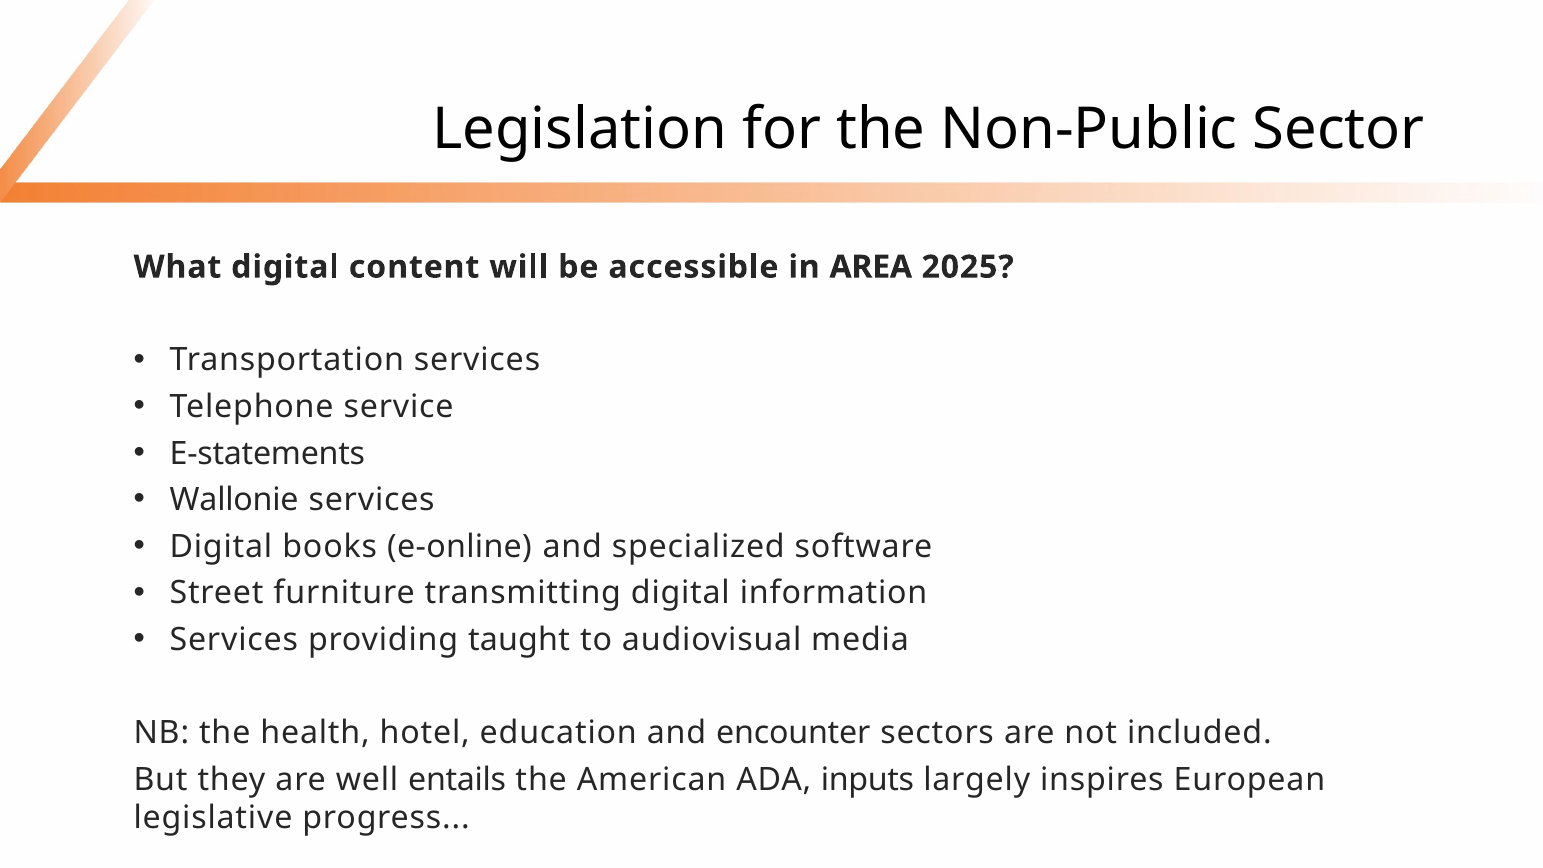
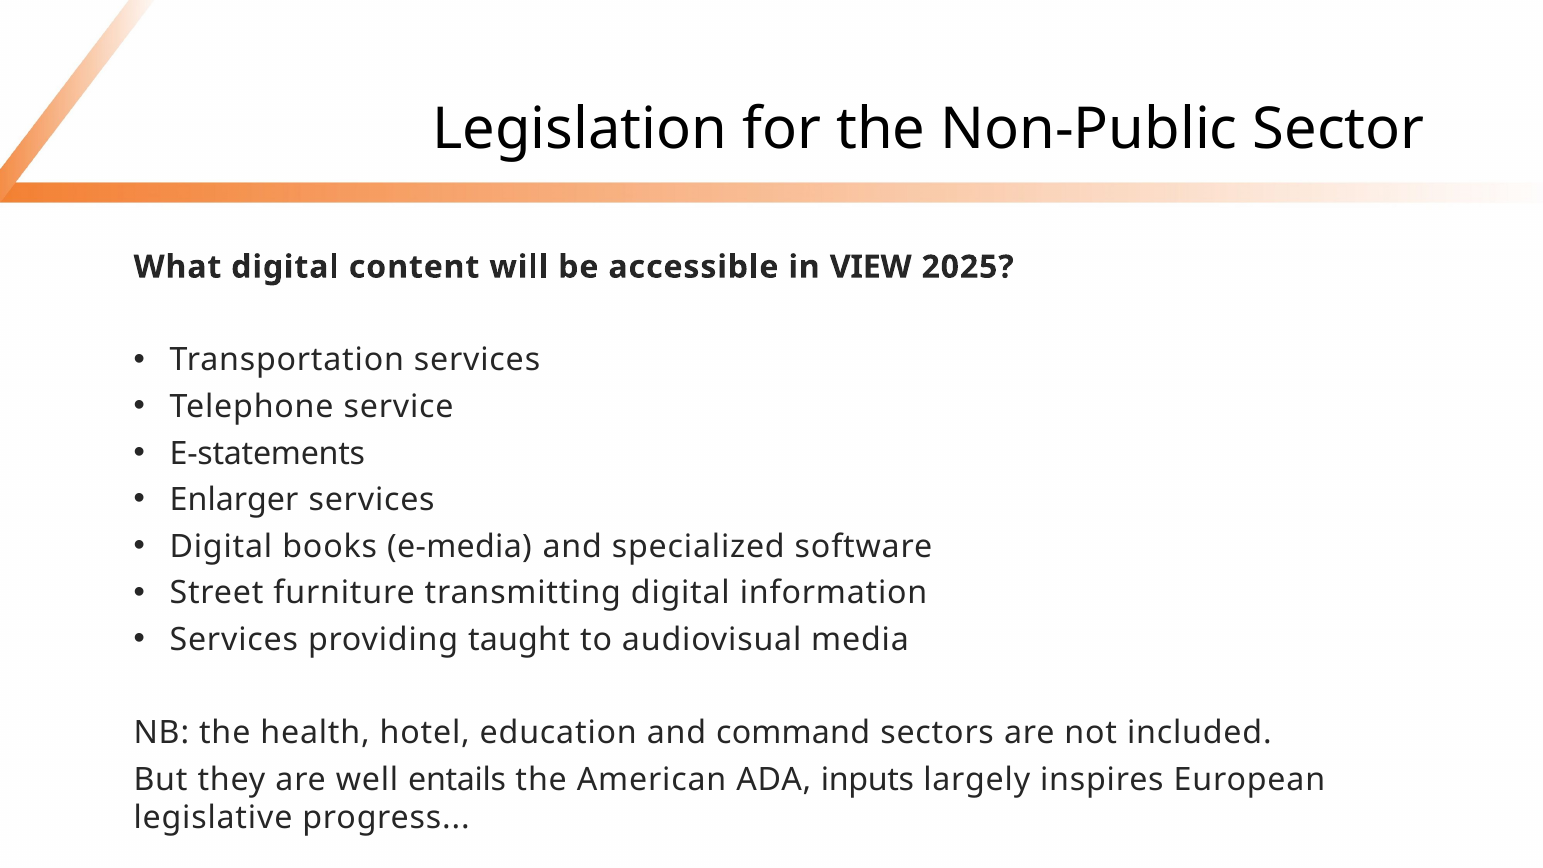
AREA: AREA -> VIEW (871, 267)
Wallonie: Wallonie -> Enlarger (234, 500)
e-online: e-online -> e-media (460, 547)
encounter: encounter -> command (793, 733)
